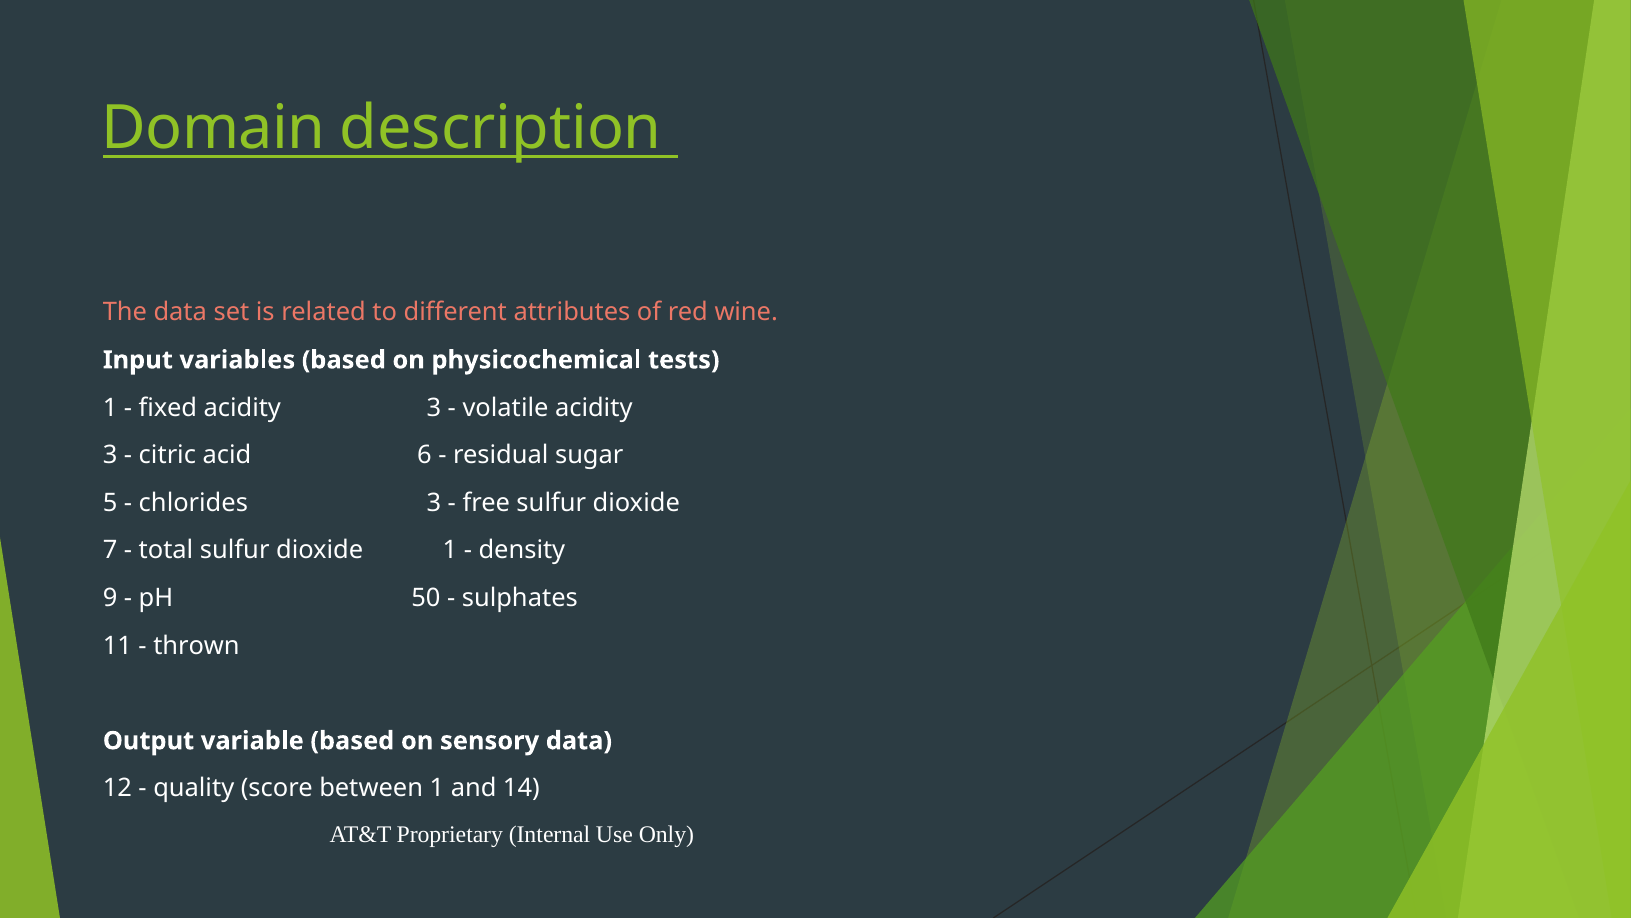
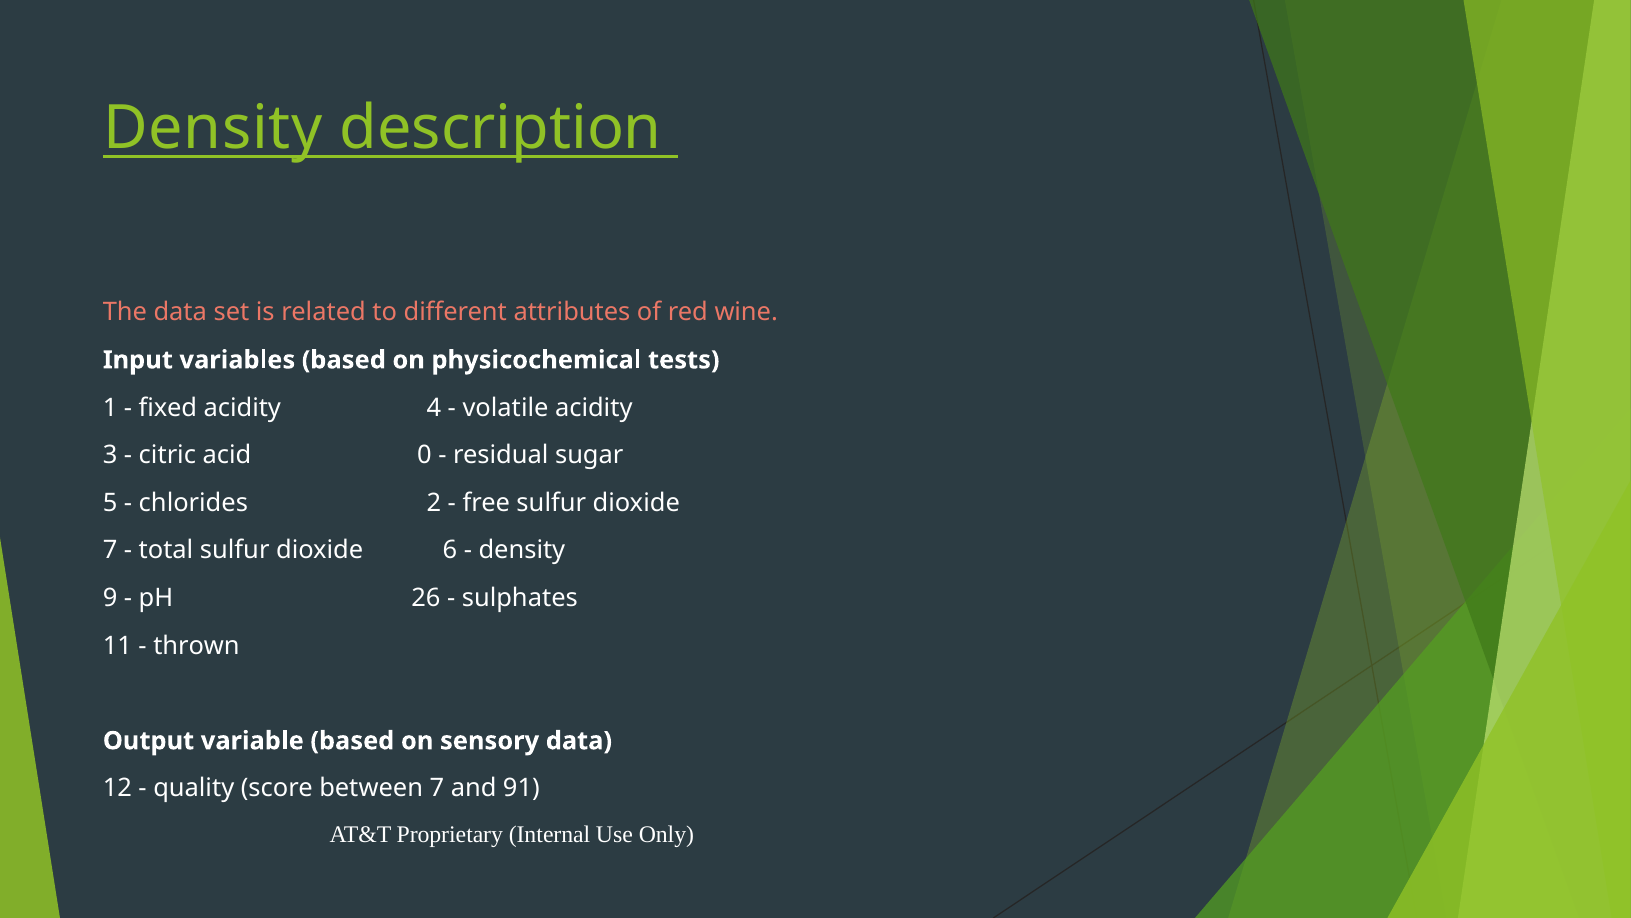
Domain: Domain -> Density (213, 129)
fixed acidity 3: 3 -> 4 (434, 407)
6: 6 -> 0 (424, 455)
chlorides 3: 3 -> 2 (434, 503)
dioxide 1: 1 -> 6 (450, 550)
50: 50 -> 26 (426, 598)
between 1: 1 -> 7 (437, 788)
14: 14 -> 91 (521, 788)
